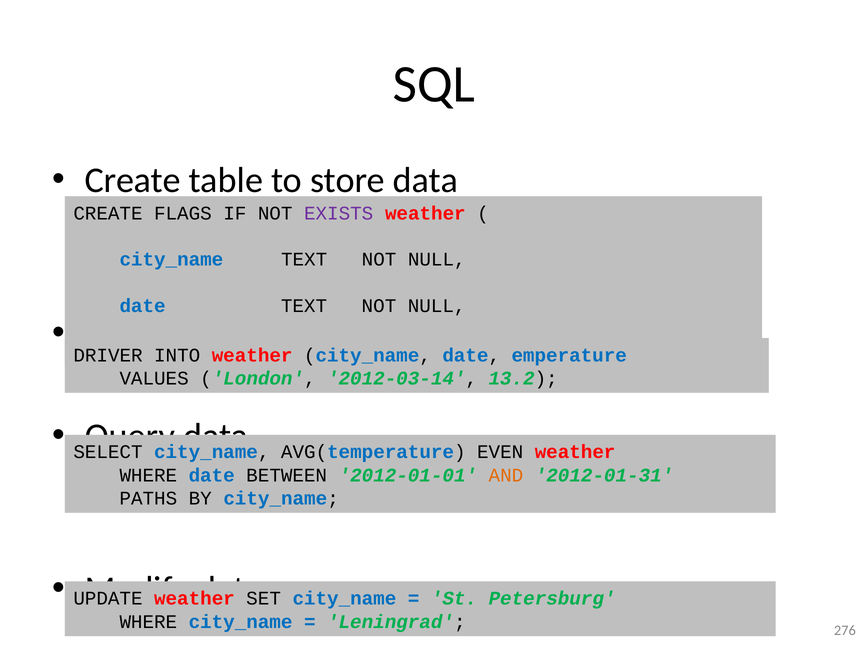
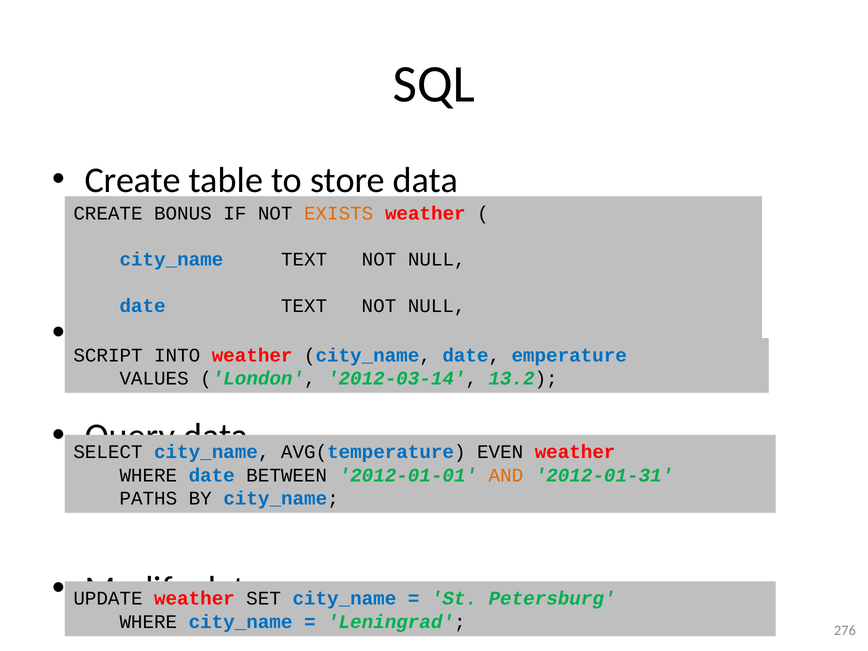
FLAGS: FLAGS -> BONUS (183, 213)
EXISTS colour: purple -> orange (339, 213)
DRIVER: DRIVER -> SCRIPT (108, 355)
